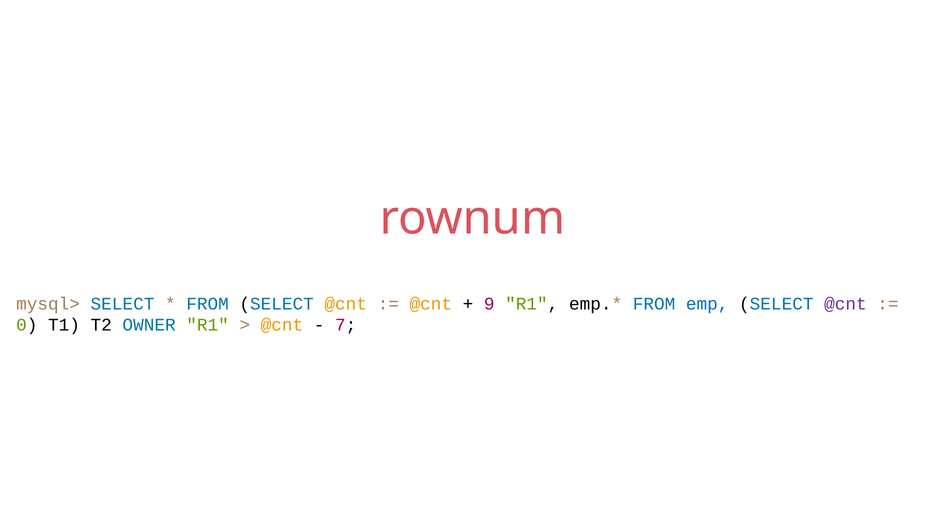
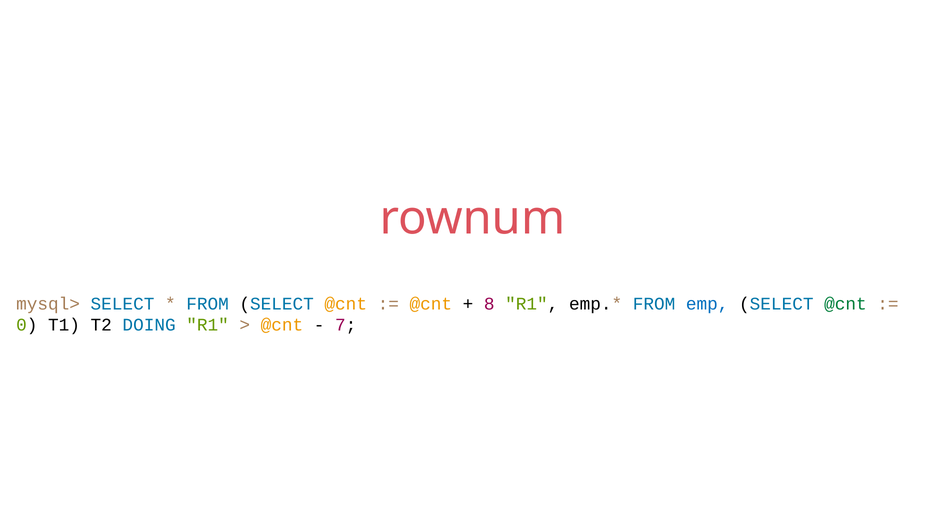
9: 9 -> 8 (489, 303)
@cnt colour: purple -> green (845, 303)
OWNER: OWNER -> DOING (149, 325)
